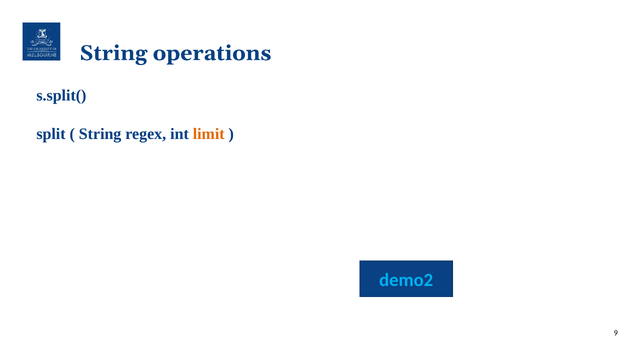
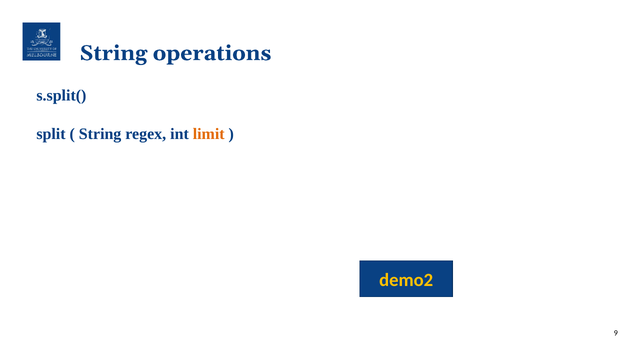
demo2 colour: light blue -> yellow (406, 280)
